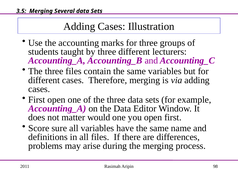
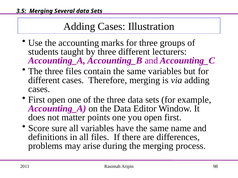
would: would -> points (99, 118)
